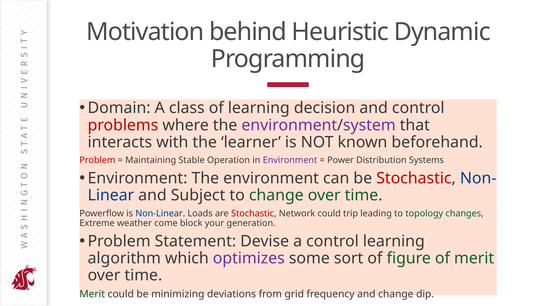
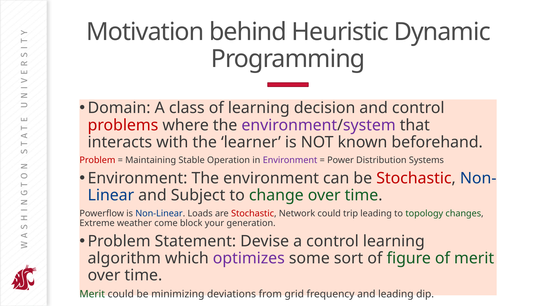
and change: change -> leading (396, 294)
